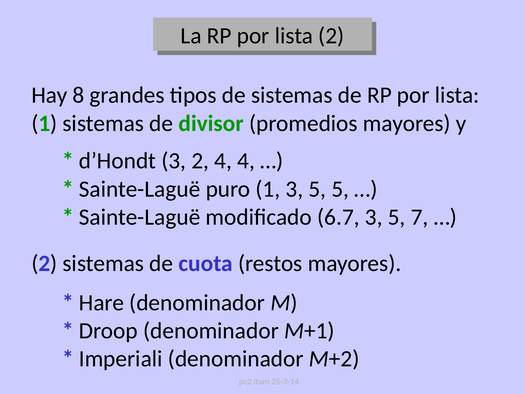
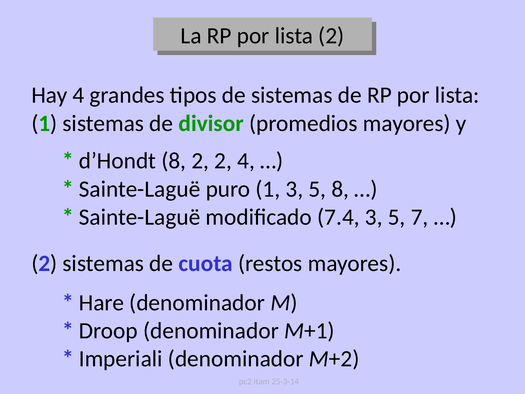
Hay 8: 8 -> 4 (78, 95)
d’Hondt 3: 3 -> 8 (174, 161)
2 4: 4 -> 2 (223, 161)
5 5: 5 -> 8 (340, 189)
6.7: 6.7 -> 7.4 (338, 217)
